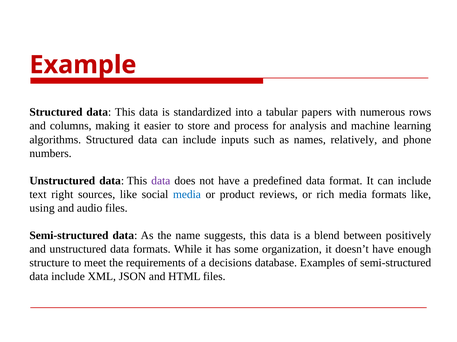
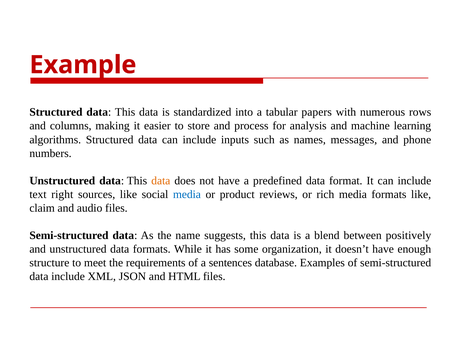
relatively: relatively -> messages (354, 140)
data colour: purple -> orange (161, 181)
using: using -> claim (42, 208)
decisions: decisions -> sentences (230, 263)
